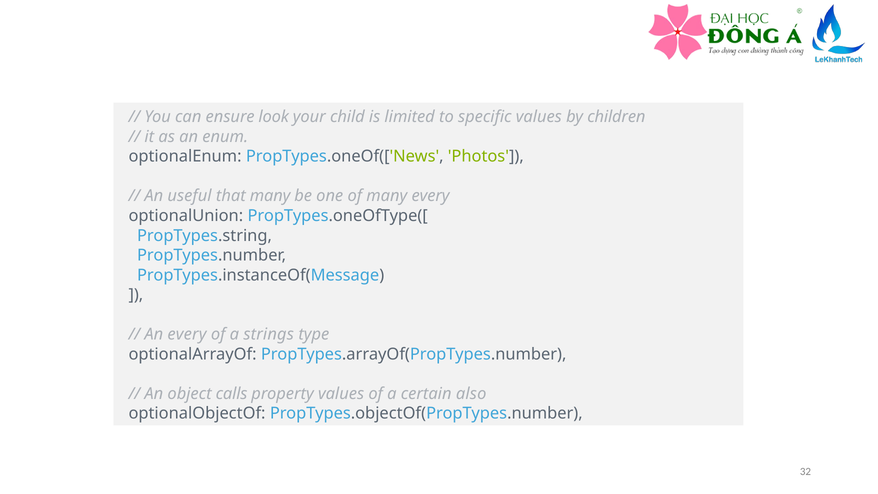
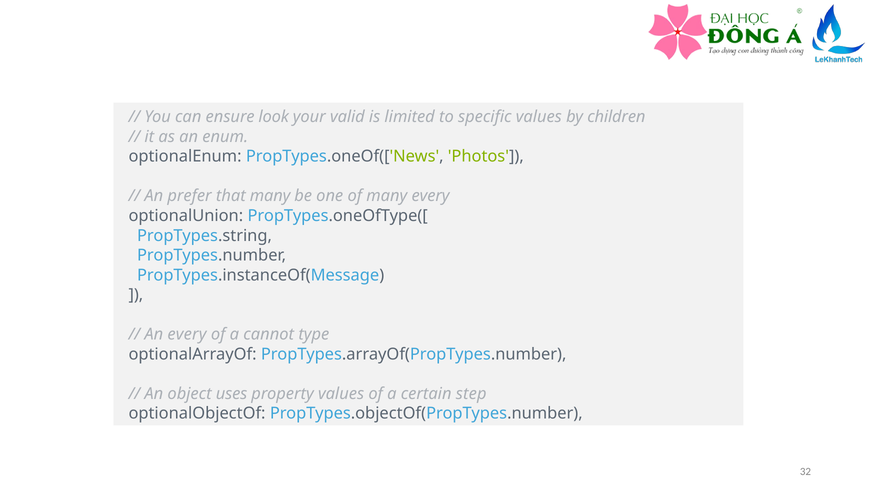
child: child -> valid (347, 117)
useful: useful -> prefer (190, 196)
strings: strings -> cannot (269, 334)
calls: calls -> uses (232, 394)
also: also -> step (471, 394)
